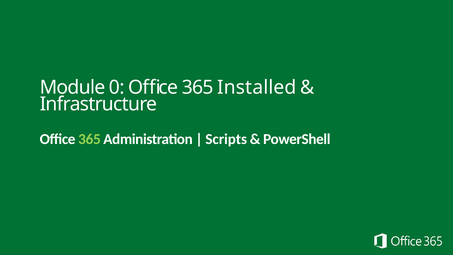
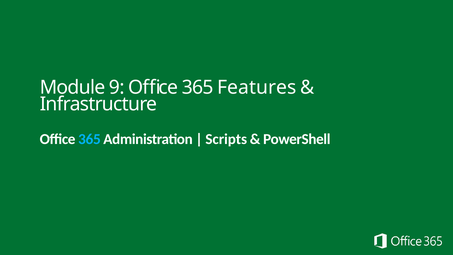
0: 0 -> 9 (117, 87)
Installed: Installed -> Features (257, 87)
365 colour: light green -> light blue (89, 139)
